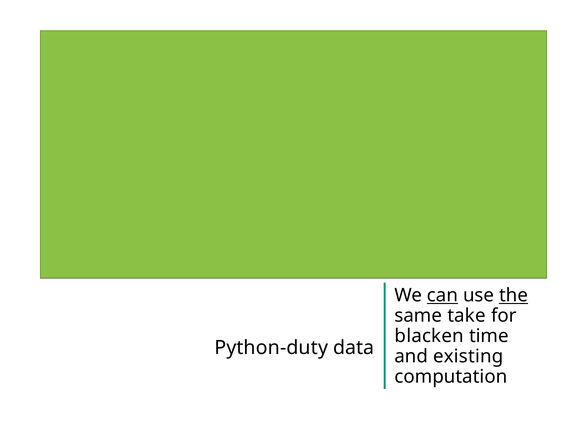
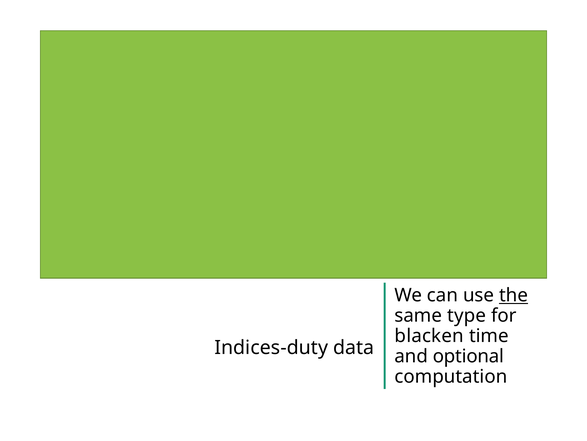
can underline: present -> none (443, 295)
take: take -> type (467, 315)
Python-duty: Python-duty -> Indices-duty (271, 347)
existing: existing -> optional (468, 356)
